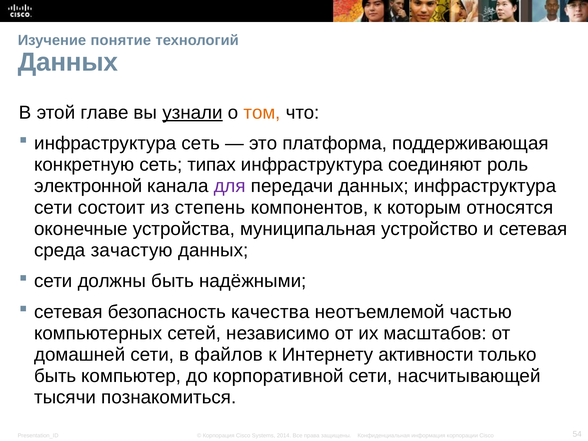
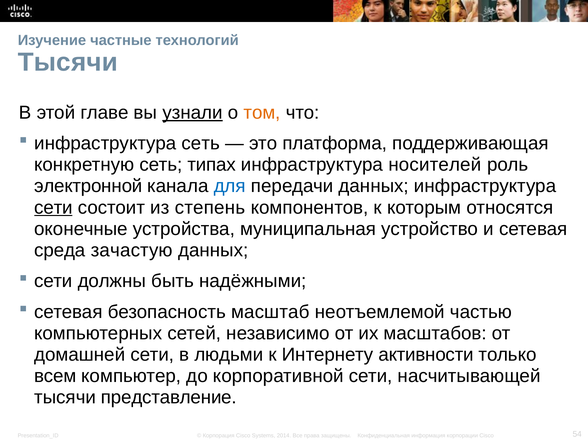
понятие: понятие -> частные (121, 40)
Данных: Данных -> Тысячи (68, 62)
соединяют: соединяют -> носителей (435, 165)
для colour: purple -> blue (230, 186)
сети underline: none -> present (53, 207)
качества: качества -> масштаб (270, 312)
файлов: файлов -> людьми (229, 355)
быть: быть -> всем (55, 376)
познакомиться: познакомиться -> представление (169, 397)
